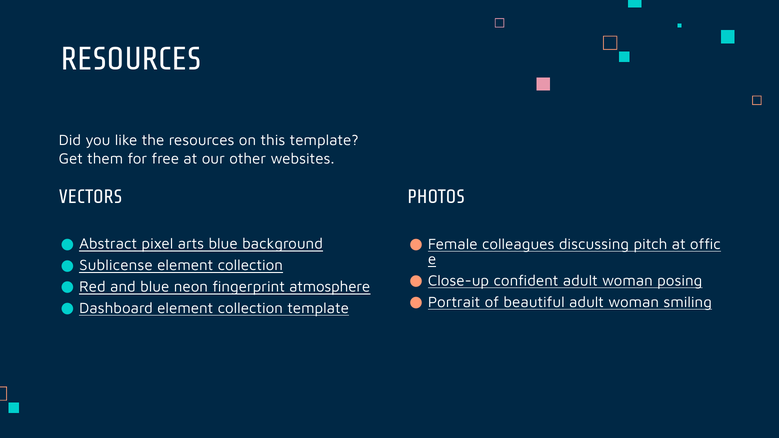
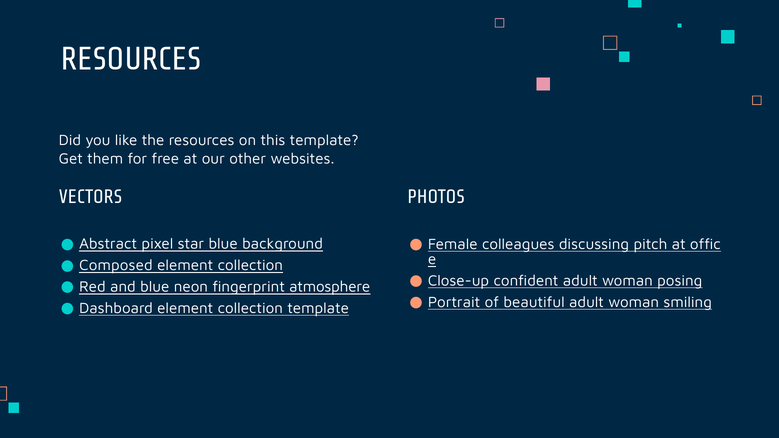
arts: arts -> star (191, 244)
Sublicense: Sublicense -> Composed (116, 266)
